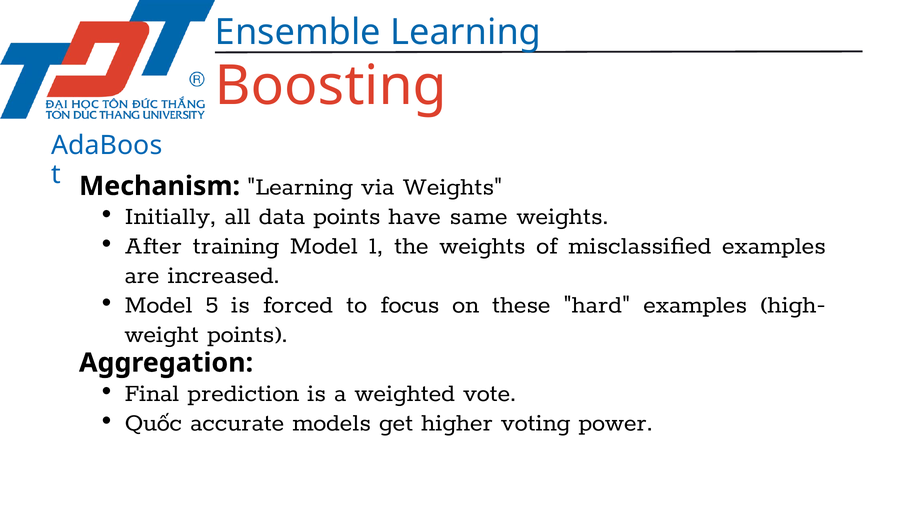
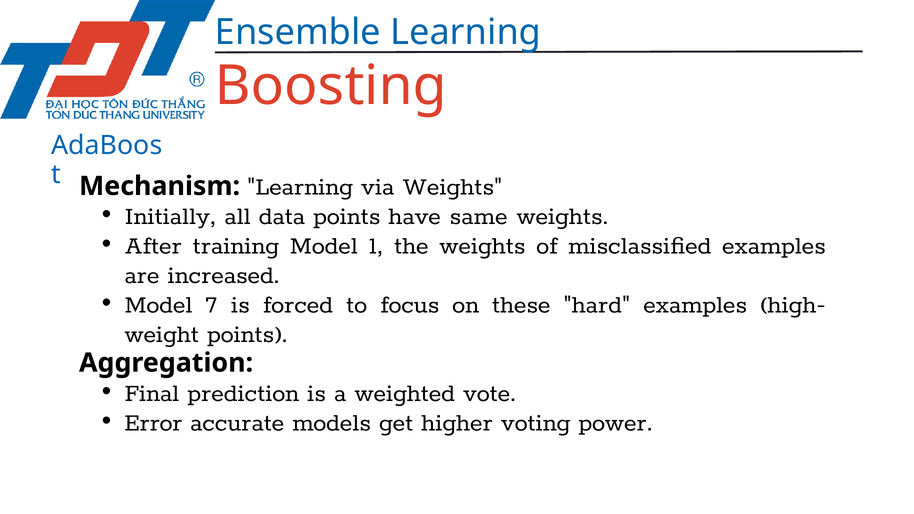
5: 5 -> 7 (212, 304)
Quốc: Quốc -> Error (153, 422)
